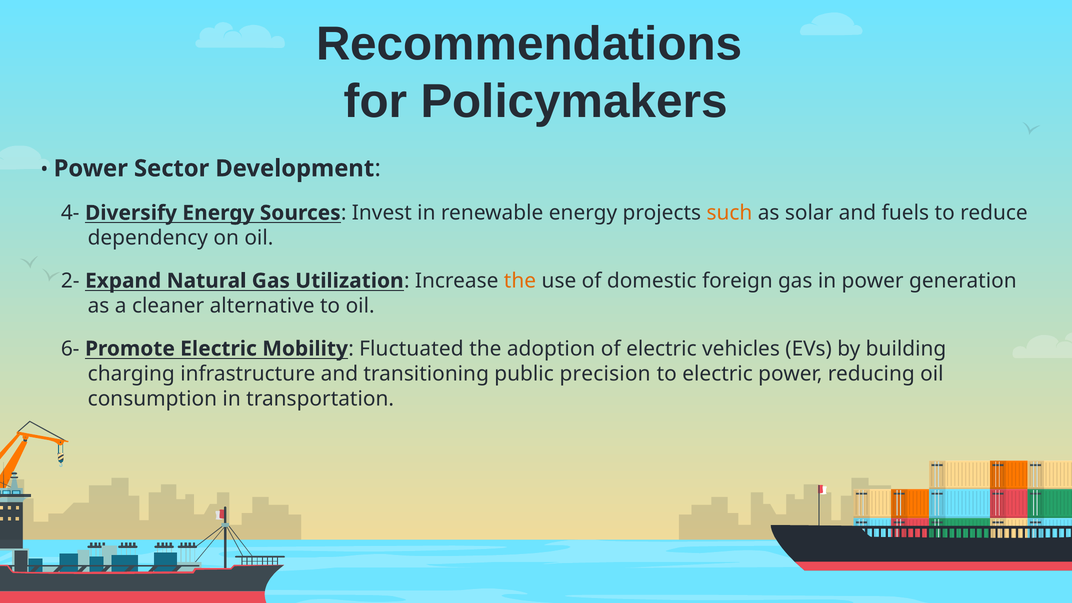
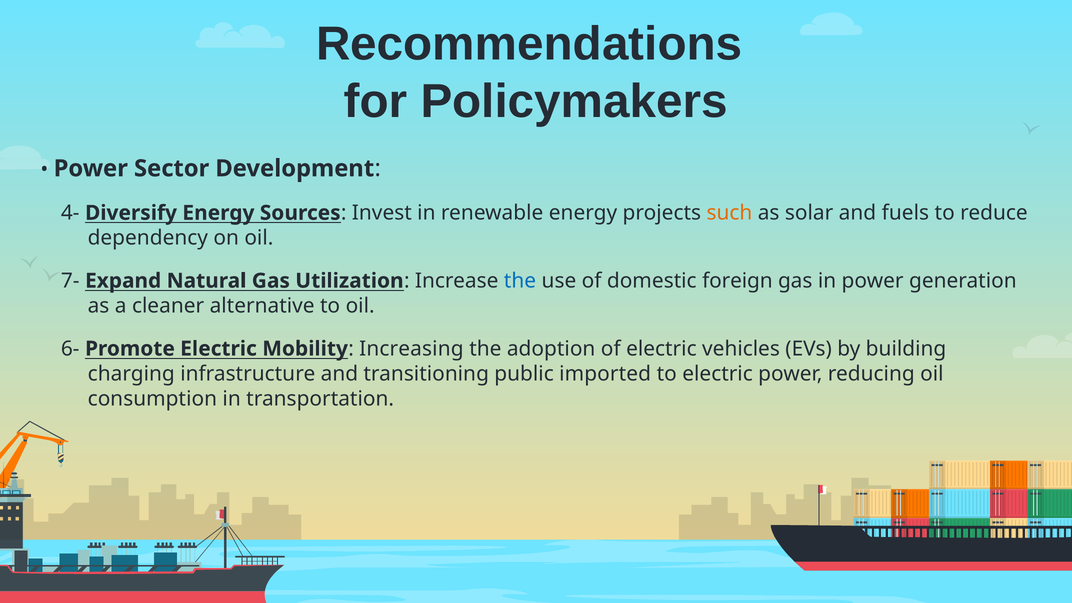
2-: 2- -> 7- (70, 281)
the colour: orange -> blue (520, 281)
Fluctuated: Fluctuated -> Increasing (411, 349)
precision: precision -> imported (605, 374)
